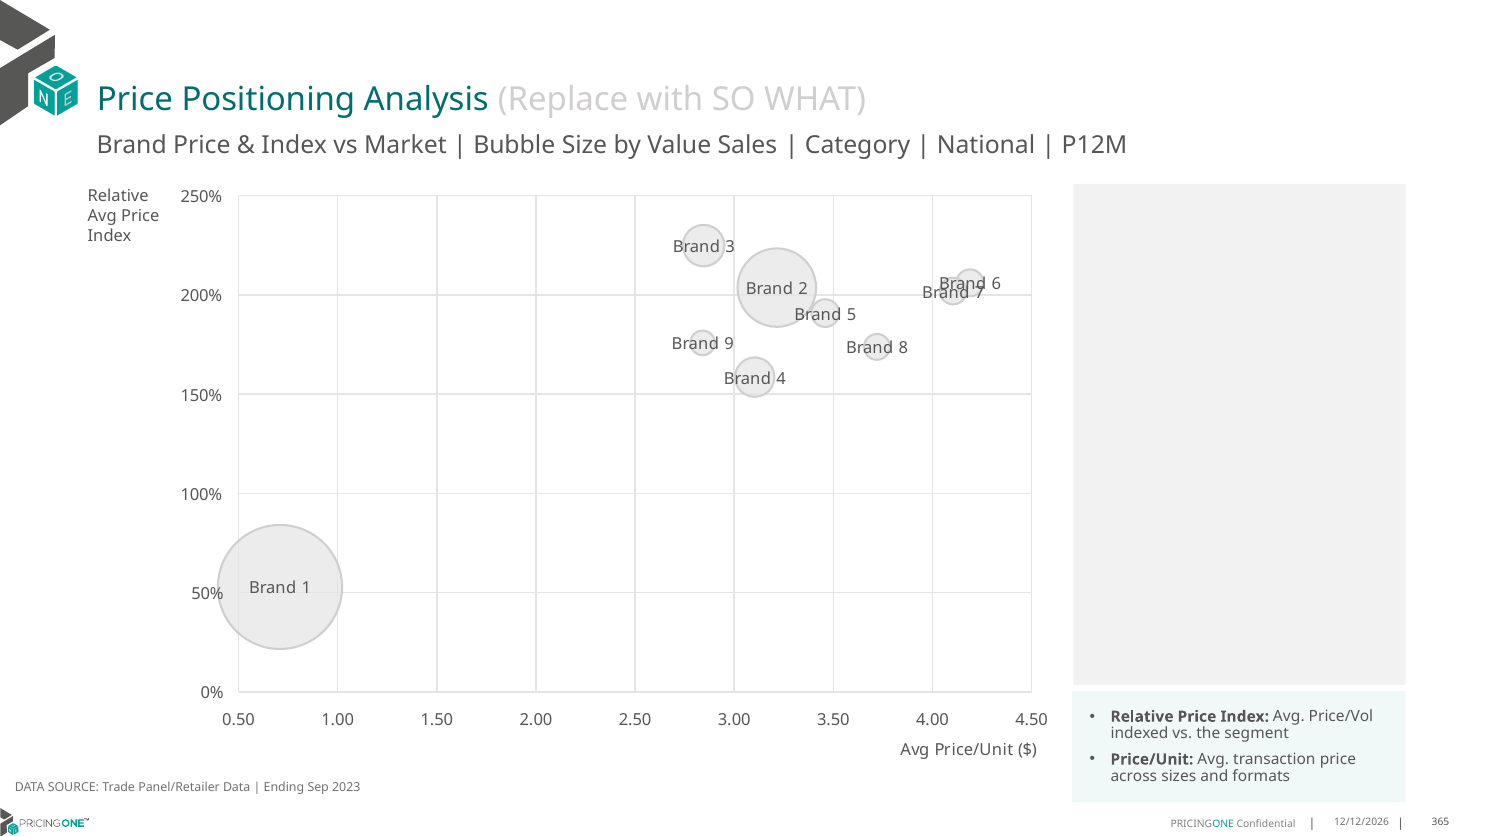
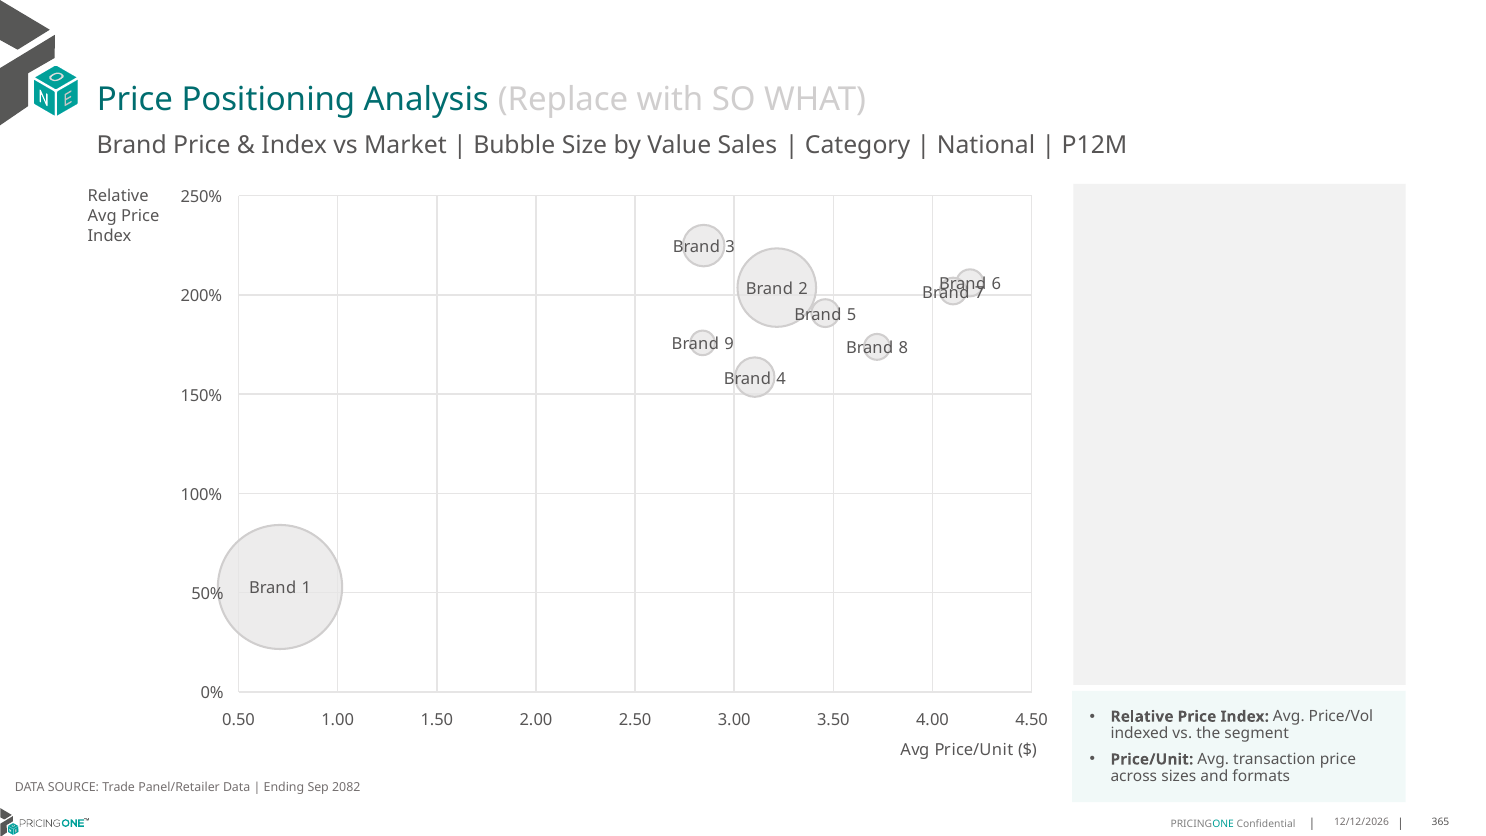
2023: 2023 -> 2082 (346, 787)
